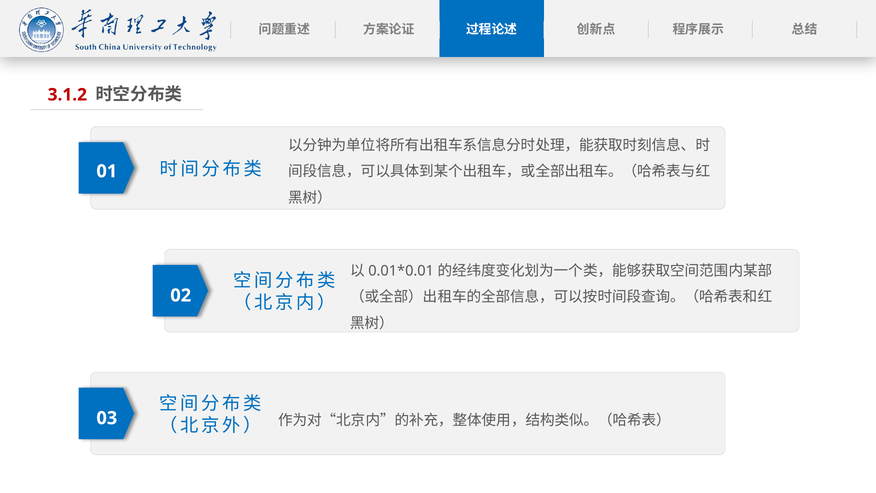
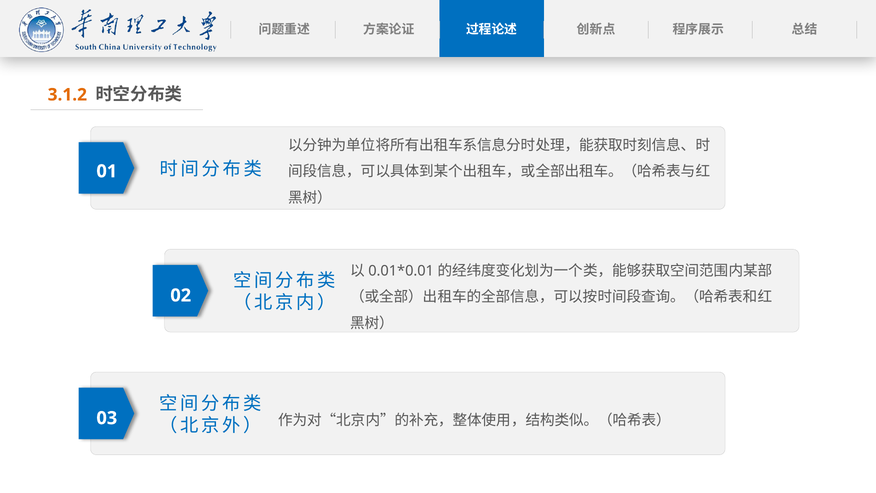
3.1.2 colour: red -> orange (67, 95)
